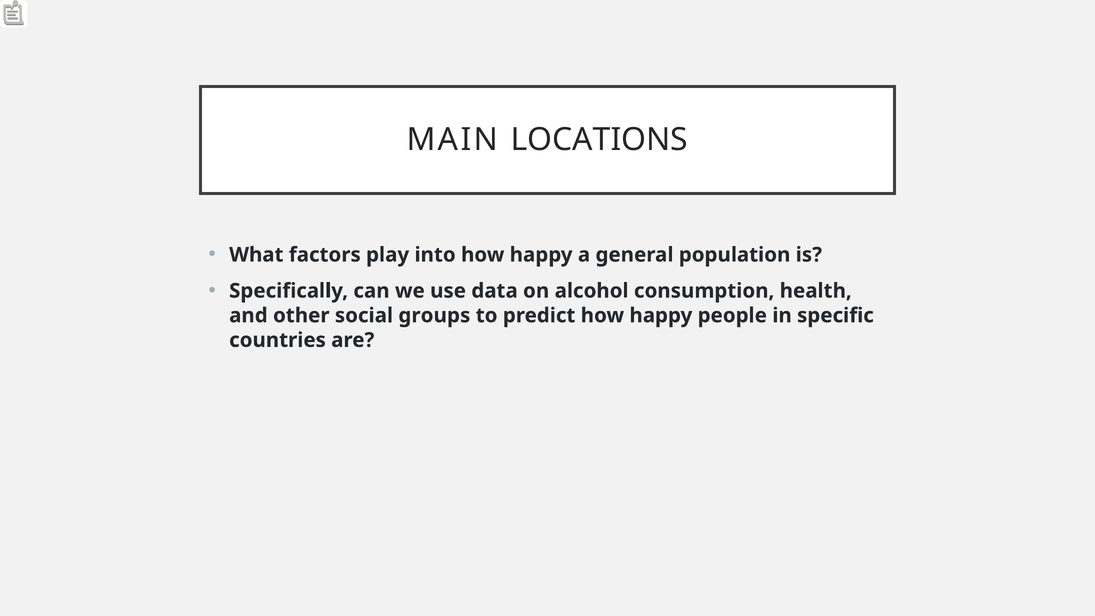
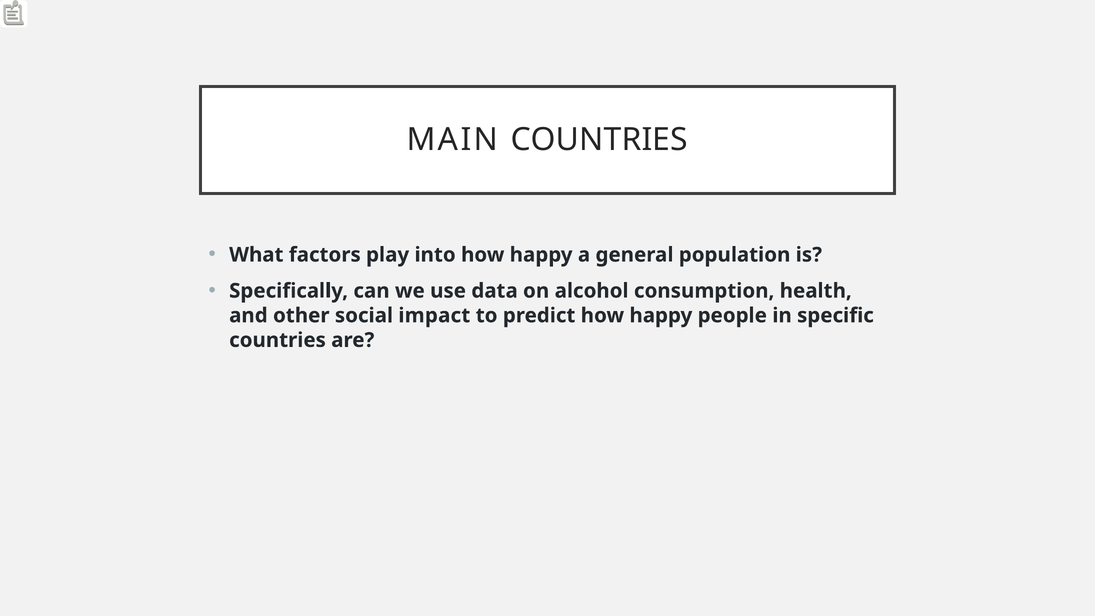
MAIN LOCATIONS: LOCATIONS -> COUNTRIES (599, 140)
groups: groups -> impact (434, 315)
